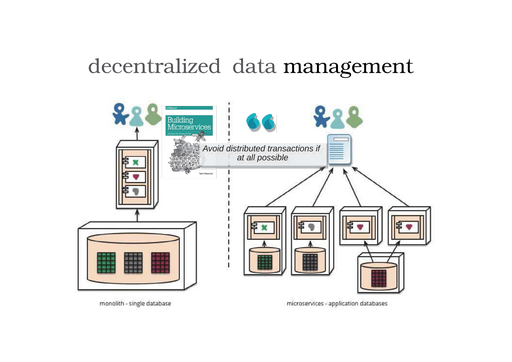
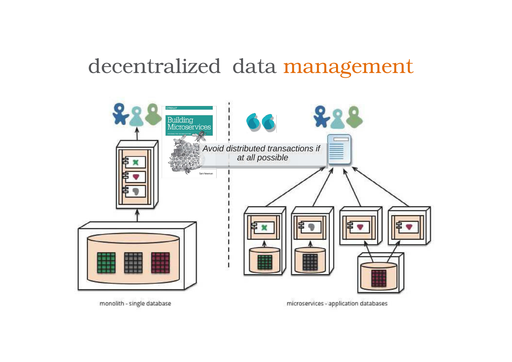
management colour: black -> orange (349, 66)
